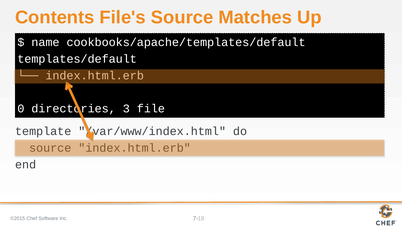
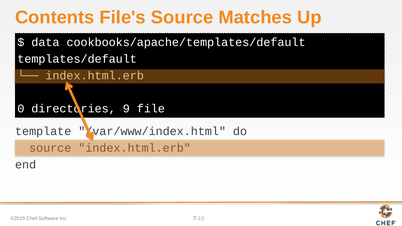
name: name -> data (45, 42)
3: 3 -> 9 (126, 109)
